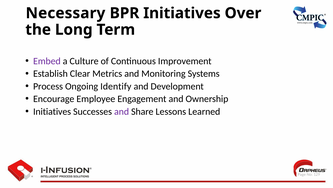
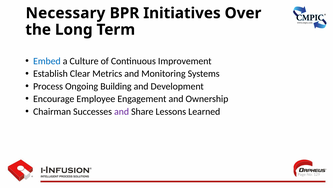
Embed colour: purple -> blue (47, 61)
Identify: Identify -> Building (116, 86)
Initiatives: Initiatives -> Chairman (52, 111)
